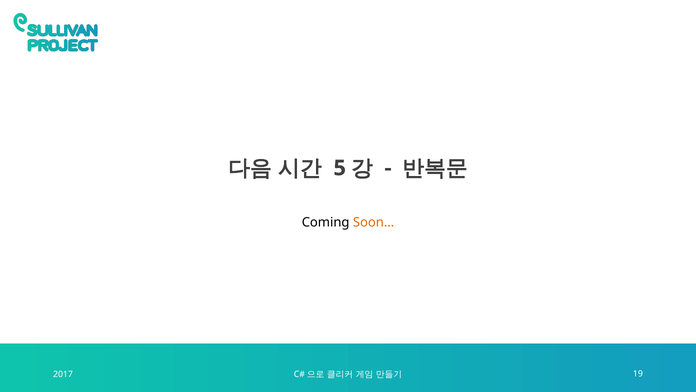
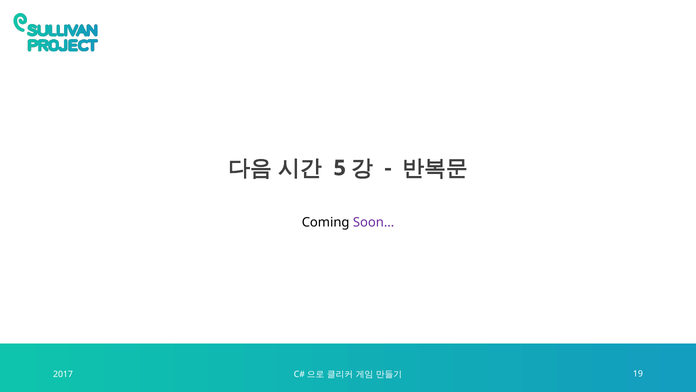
Soon… colour: orange -> purple (374, 222)
